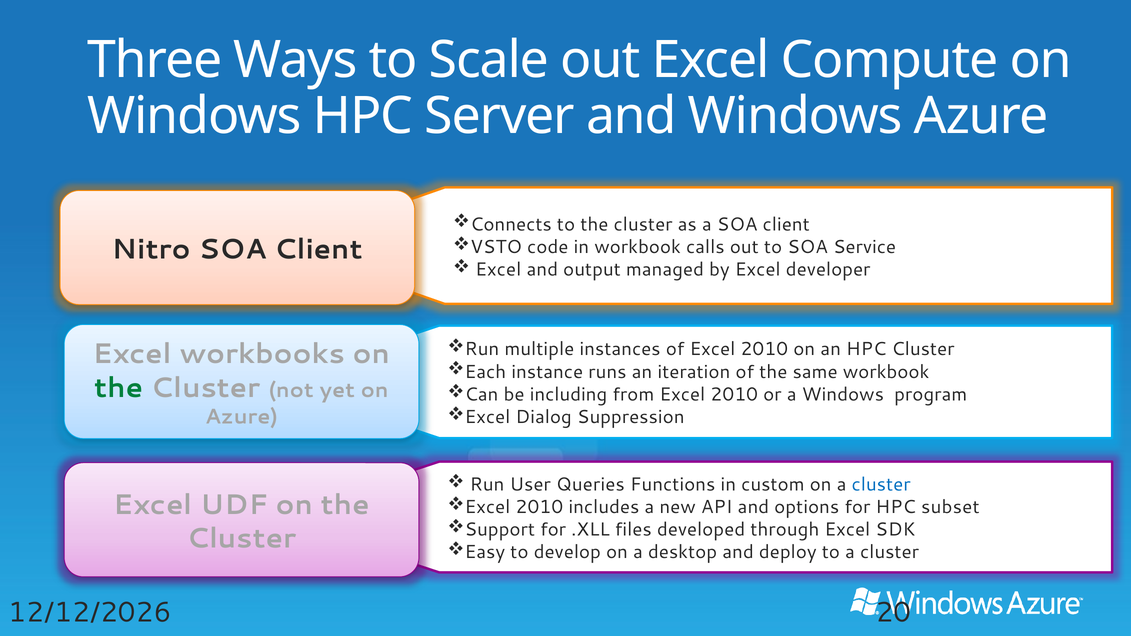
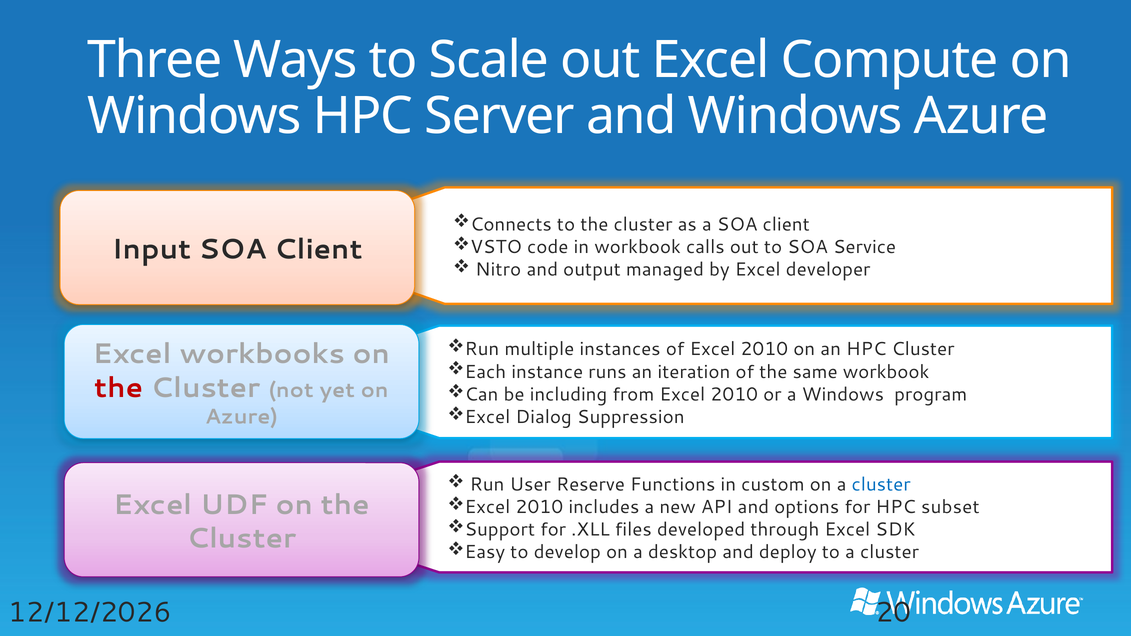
Nitro: Nitro -> Input (151, 250)
Excel: Excel -> Nitro (498, 270)
the colour: green -> red (119, 388)
Queries: Queries -> Reserve (591, 485)
